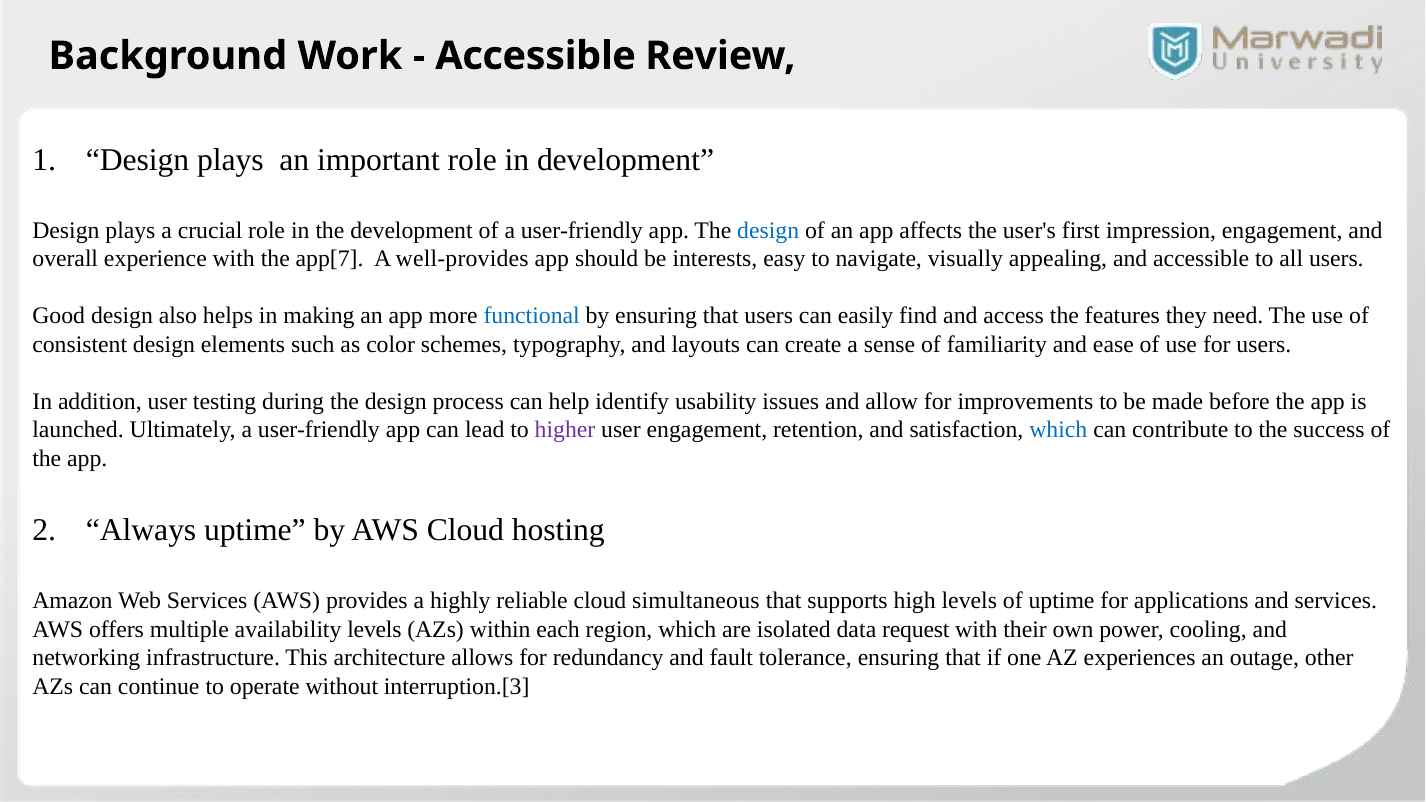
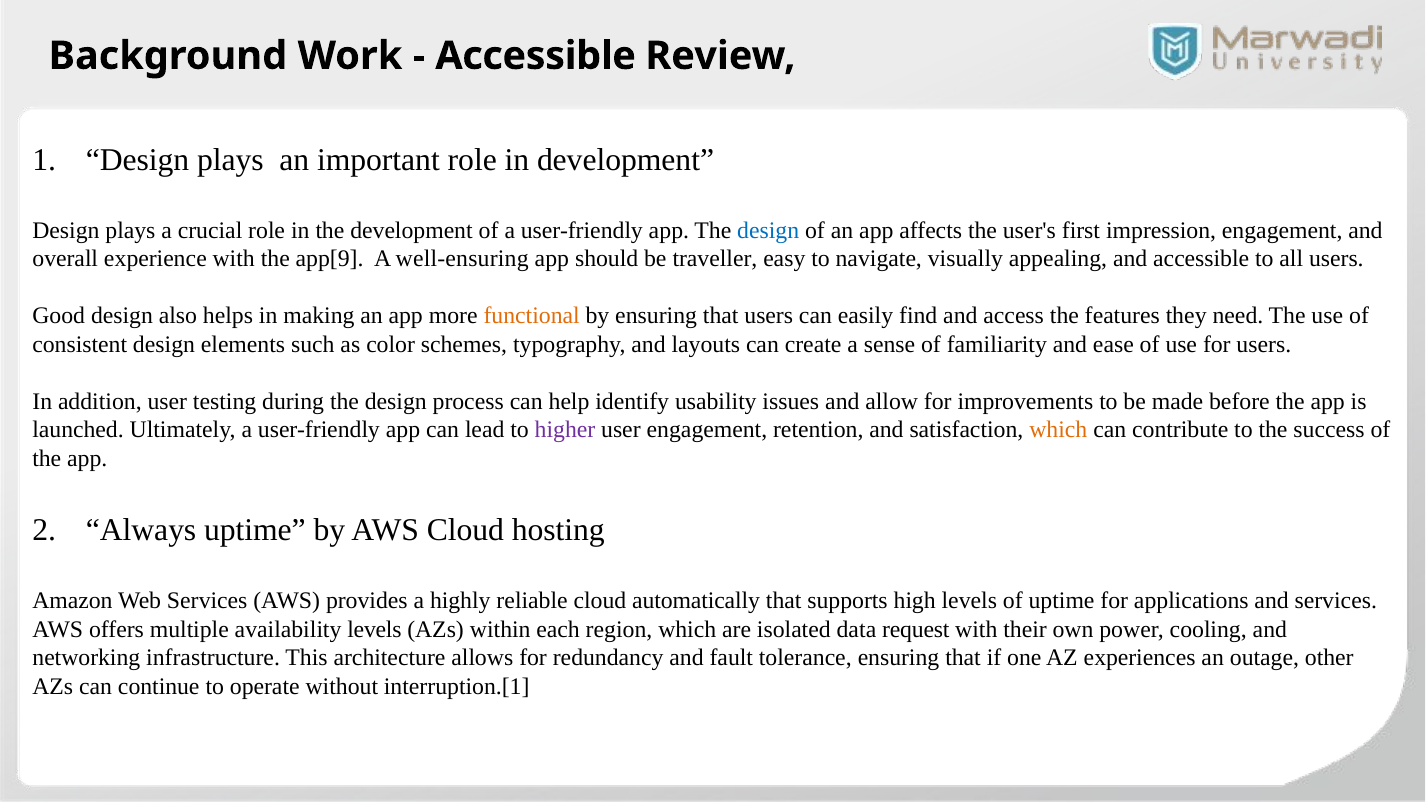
app[7: app[7 -> app[9 (330, 259)
well-provides: well-provides -> well-ensuring (462, 259)
interests: interests -> traveller (715, 259)
functional colour: blue -> orange (532, 316)
which colour: blue -> orange (1058, 430)
simultaneous: simultaneous -> automatically (696, 601)
interruption.[3: interruption.[3 -> interruption.[1 (457, 687)
